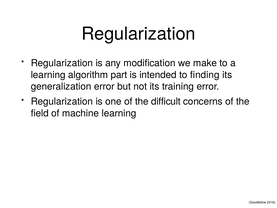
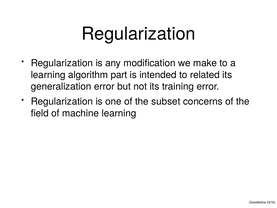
finding: finding -> related (205, 75)
difficult: difficult -> subset (166, 101)
